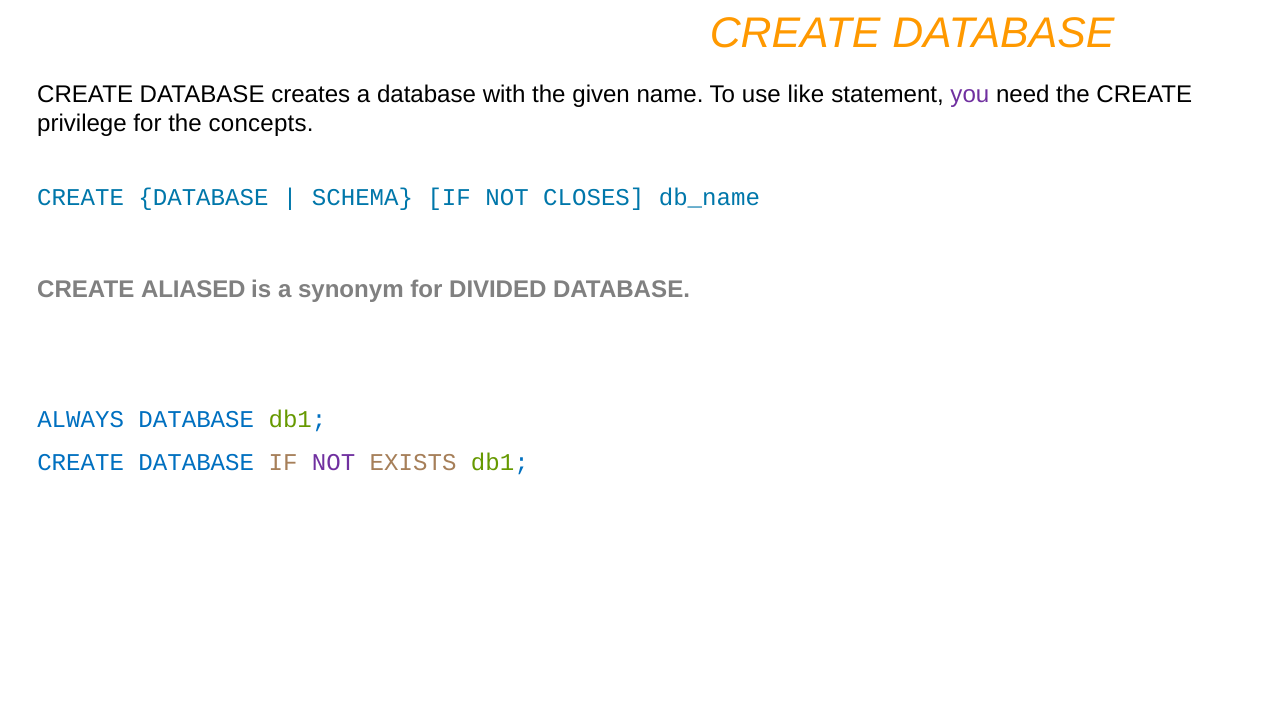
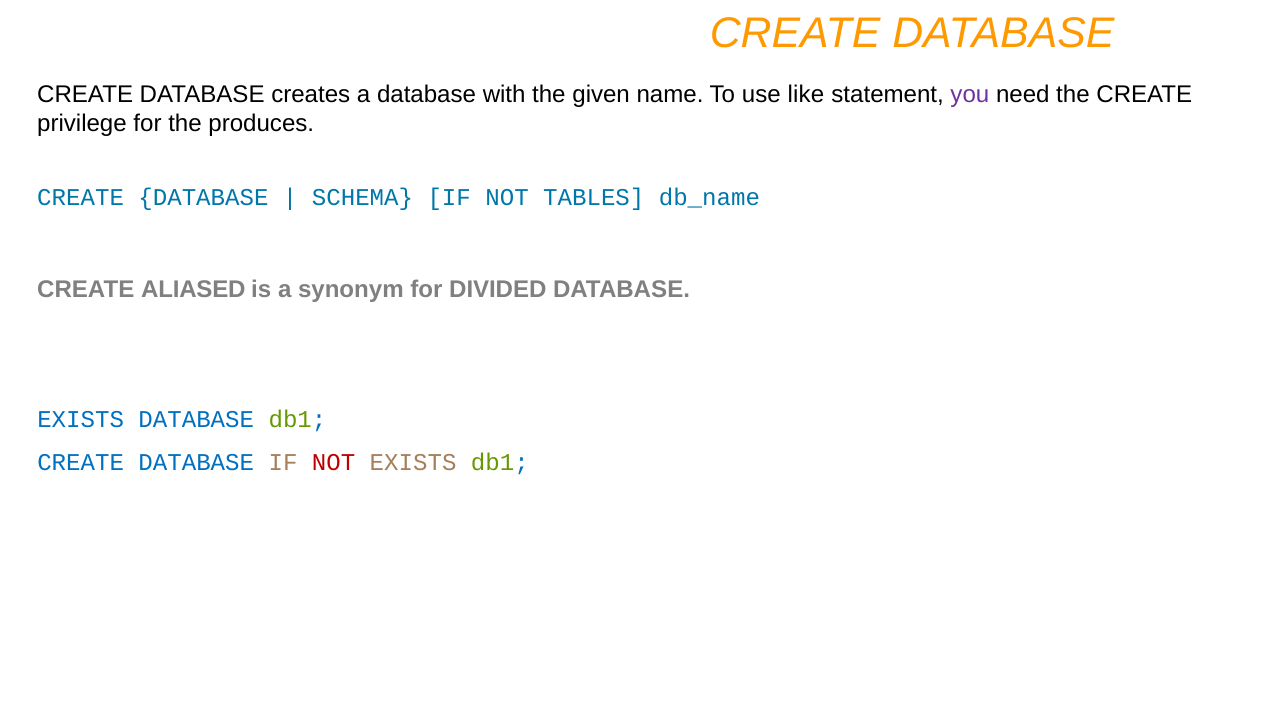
concepts: concepts -> produces (261, 124)
CLOSES: CLOSES -> TABLES (594, 198)
ALWAYS: ALWAYS -> EXISTS (81, 419)
NOT colour: purple -> red (334, 463)
